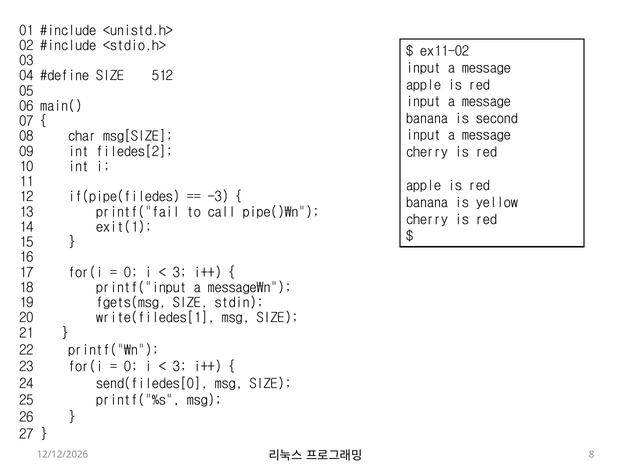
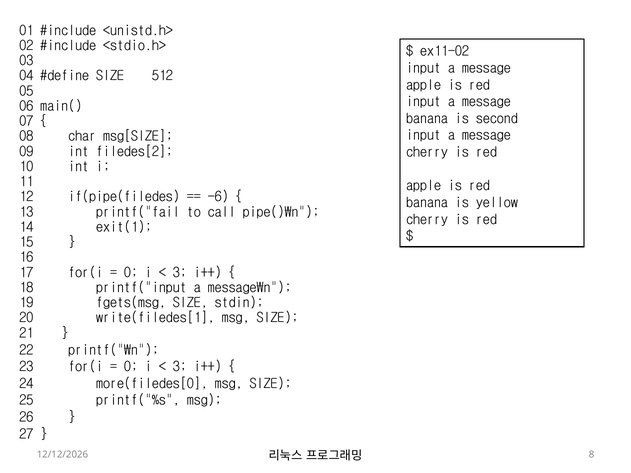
-3: -3 -> -6 (218, 197)
send(filedes[0: send(filedes[0 -> more(filedes[0 (152, 384)
